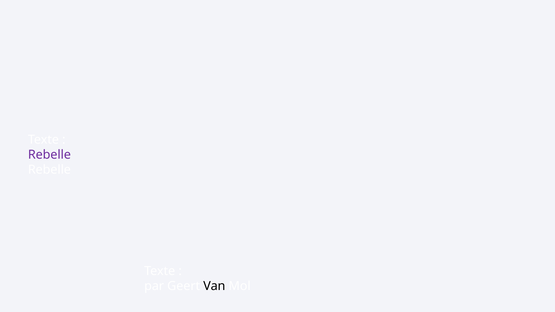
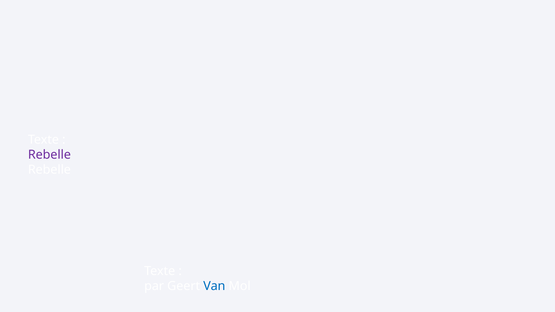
Van colour: black -> blue (214, 286)
